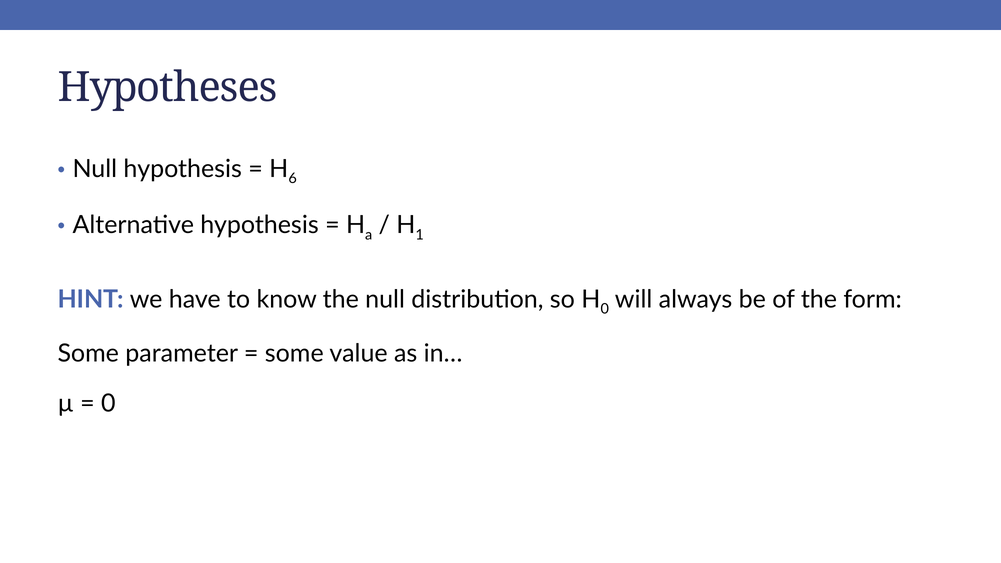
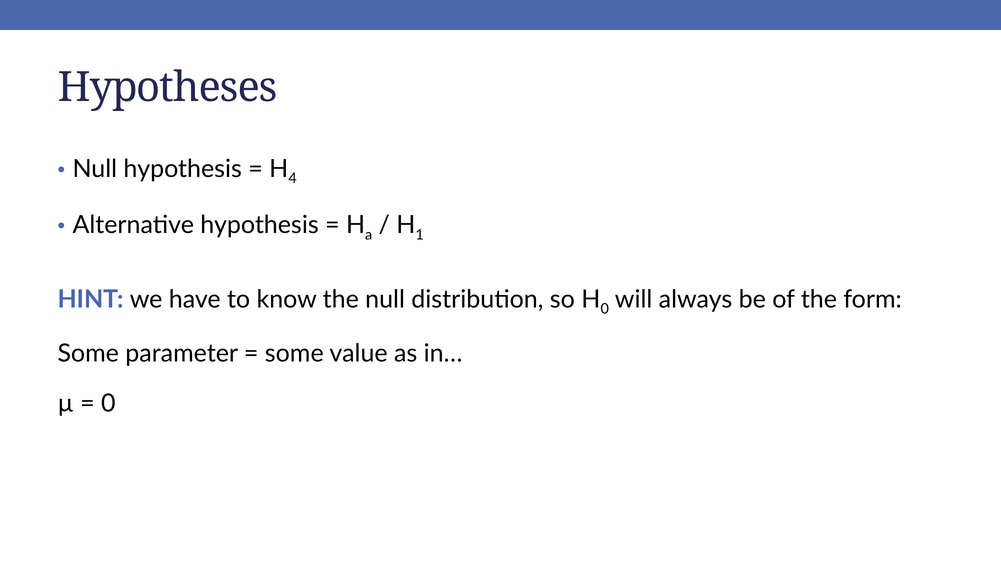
6: 6 -> 4 (293, 179)
